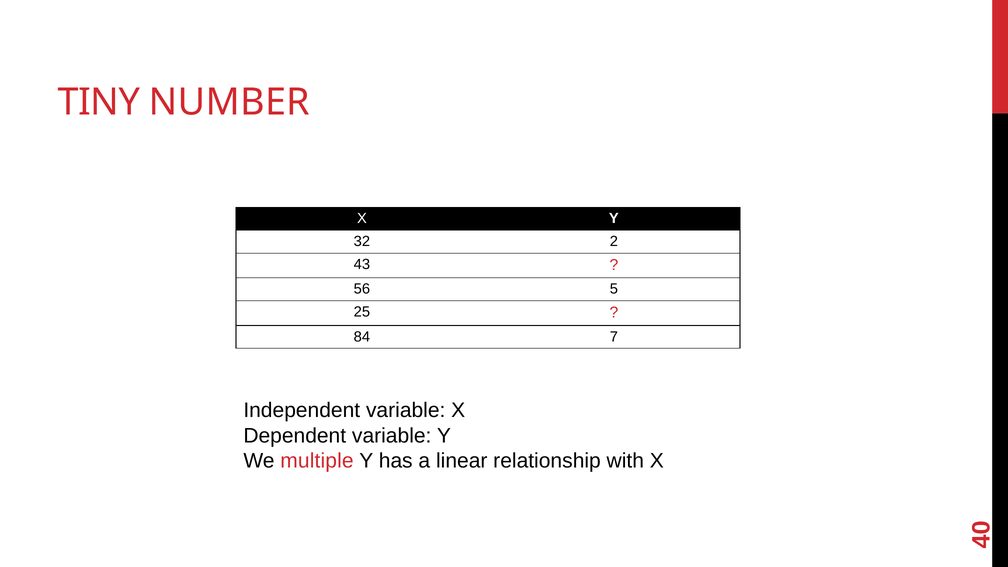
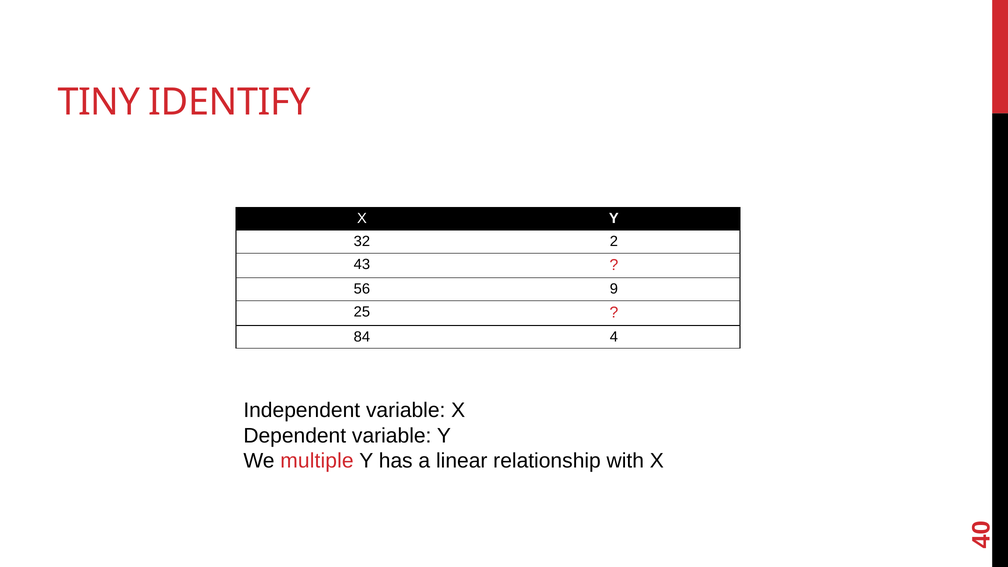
NUMBER: NUMBER -> IDENTIFY (230, 102)
5: 5 -> 9 (614, 289)
84 7: 7 -> 4 (614, 337)
